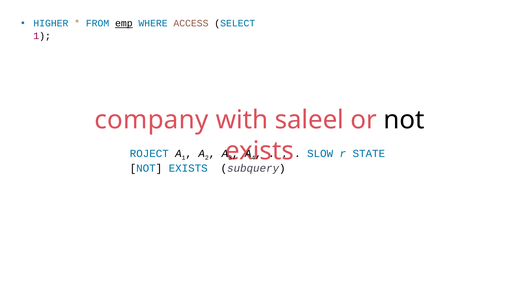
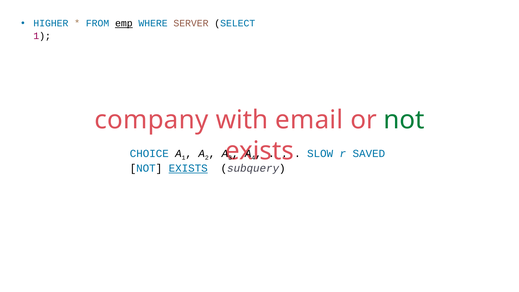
ACCESS: ACCESS -> SERVER (191, 23)
saleel: saleel -> email (309, 120)
not colour: black -> green (404, 120)
ROJECT: ROJECT -> CHOICE (149, 153)
STATE: STATE -> SAVED (369, 153)
EXISTS underline: none -> present (188, 168)
